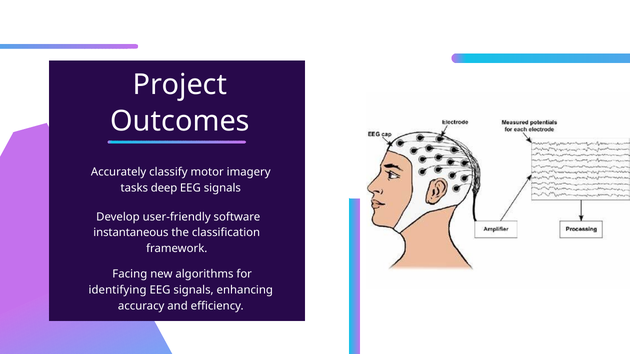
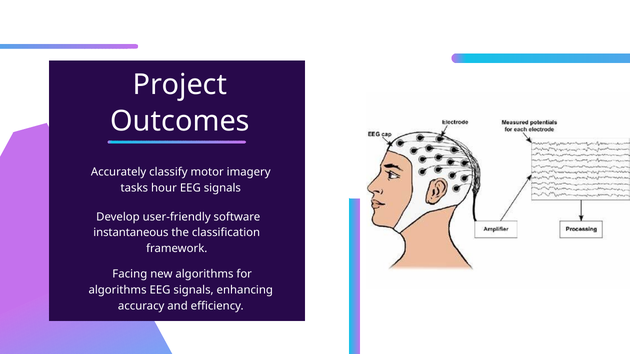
deep: deep -> hour (164, 188)
identifying: identifying -> algorithms (118, 290)
